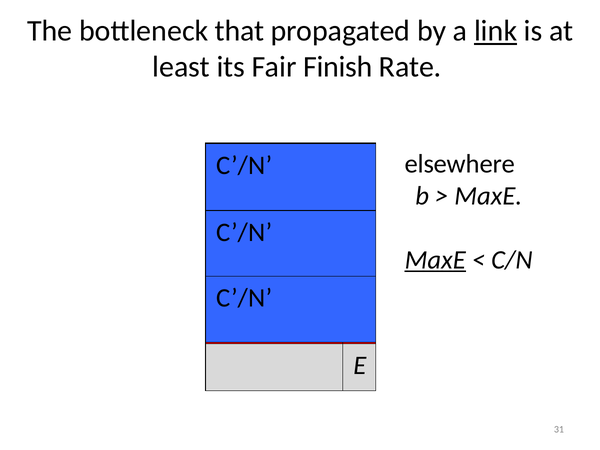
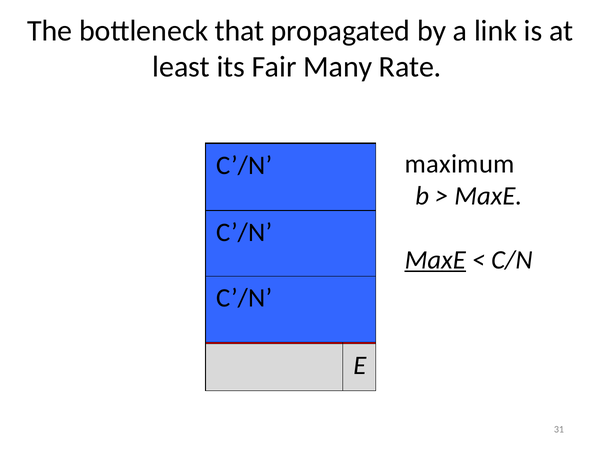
link underline: present -> none (496, 31)
Finish: Finish -> Many (338, 67)
elsewhere: elsewhere -> maximum (460, 164)
